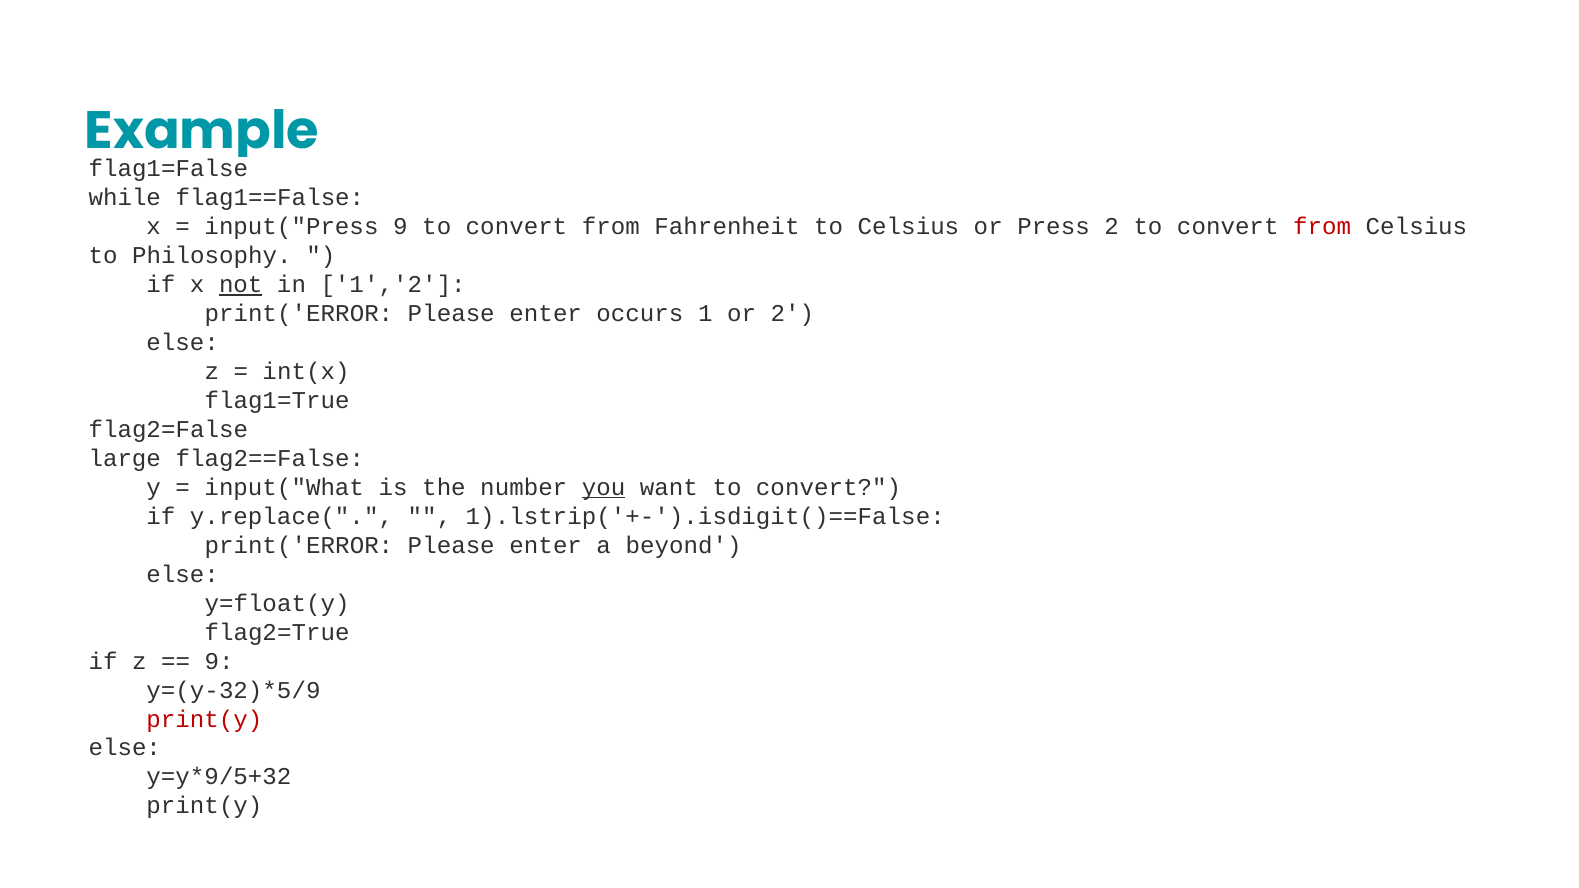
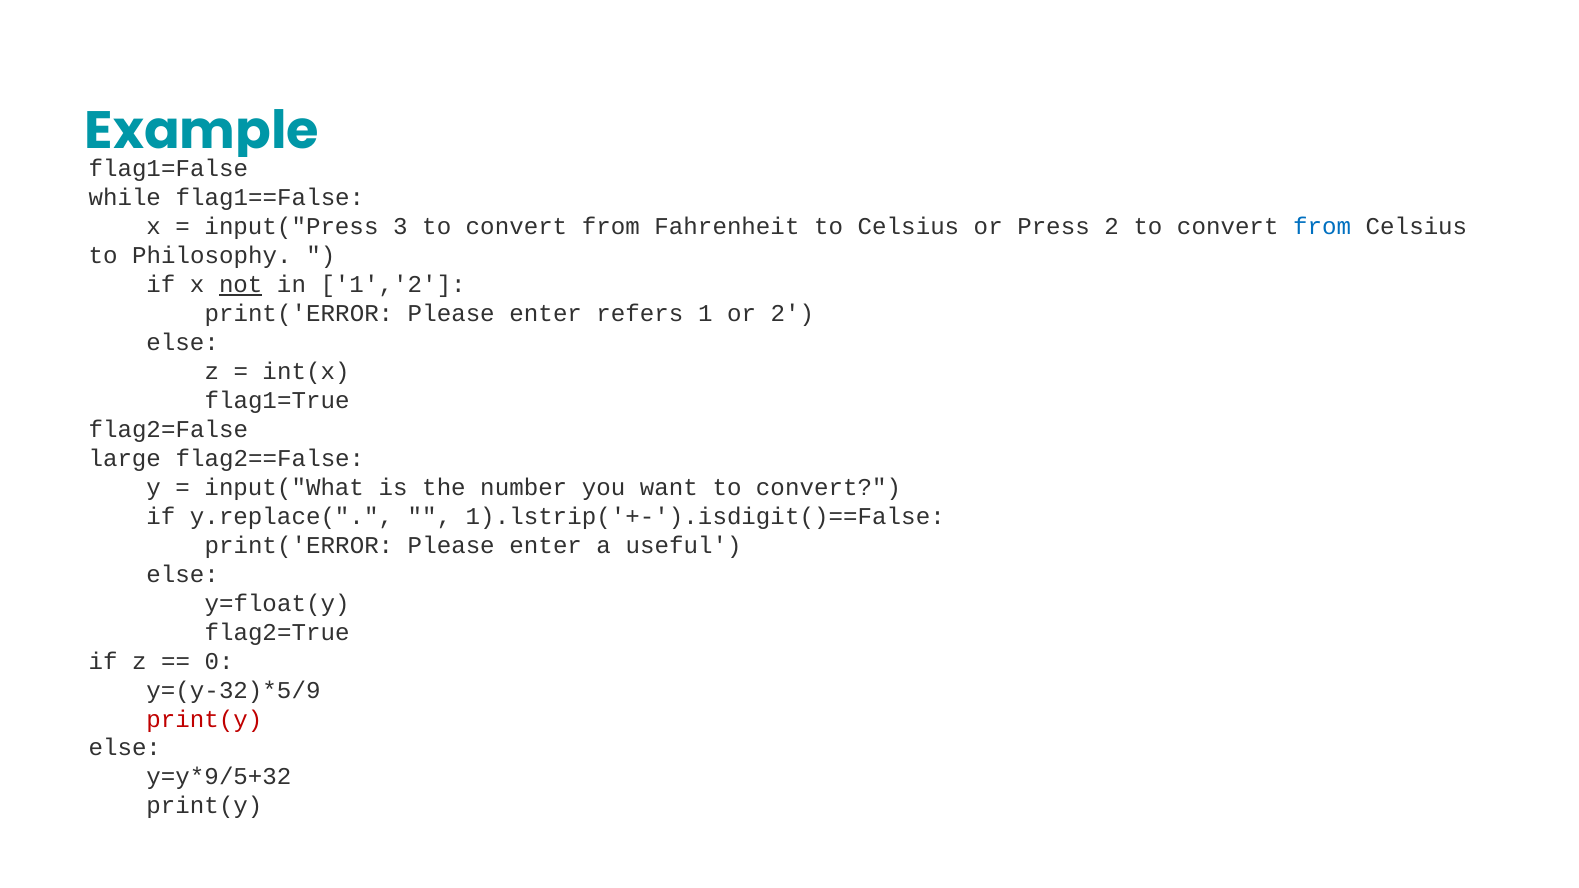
input("Press 9: 9 -> 3 (400, 227)
from colour: red -> blue (1322, 227)
occurs: occurs -> refers (640, 314)
you underline: present -> none (604, 487)
beyond: beyond -> useful (684, 545)
9: 9 -> 0 (219, 661)
